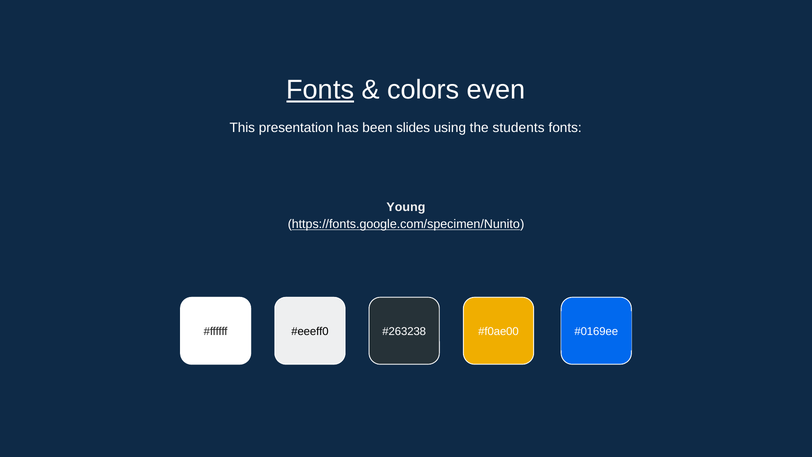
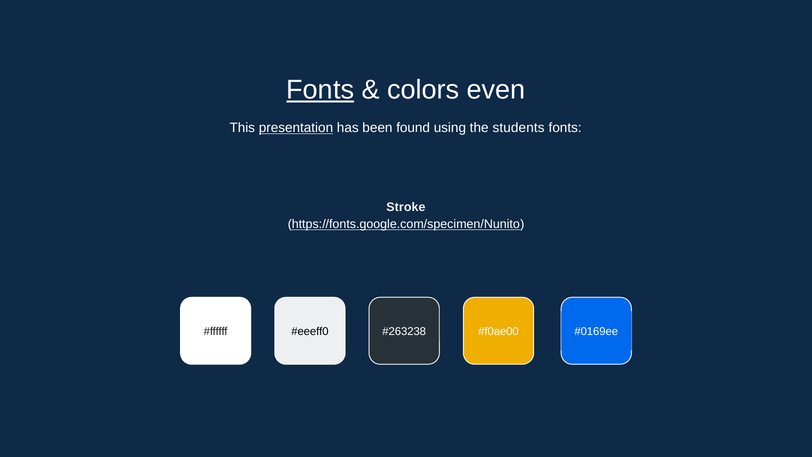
presentation underline: none -> present (296, 128)
slides: slides -> found (413, 128)
Young: Young -> Stroke (406, 207)
